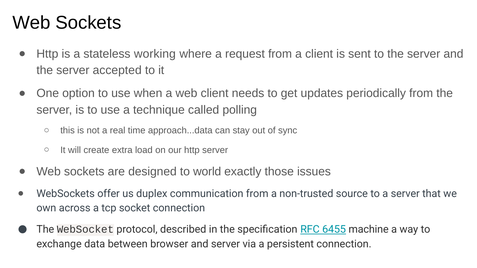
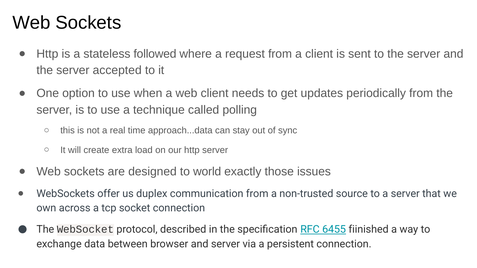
working: working -> followed (155, 54)
machine: machine -> fiinished (369, 230)
